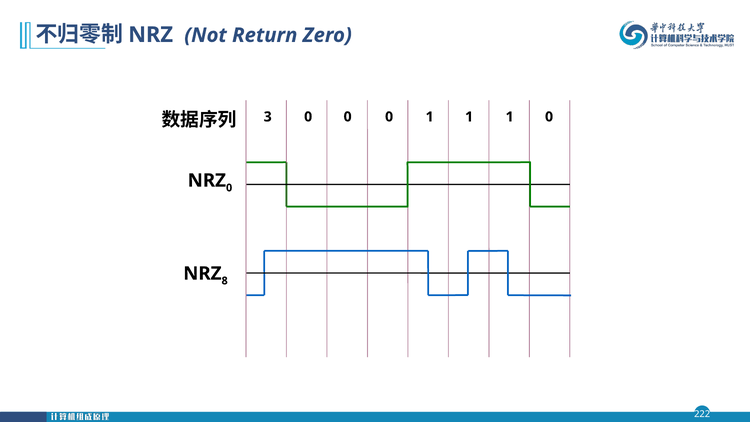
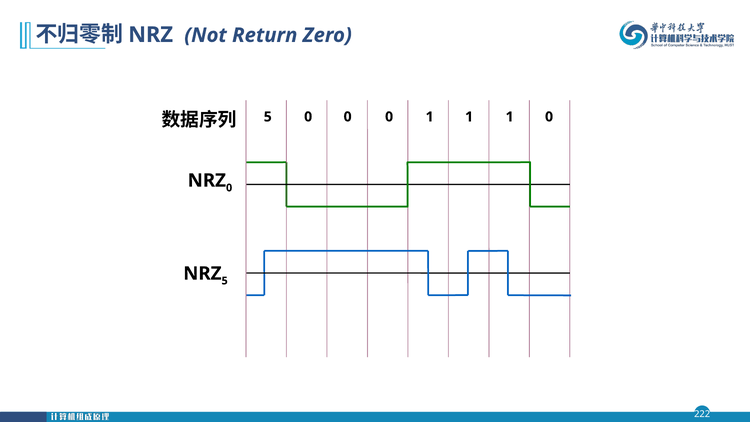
3: 3 -> 5 (268, 117)
8: 8 -> 5 (225, 281)
